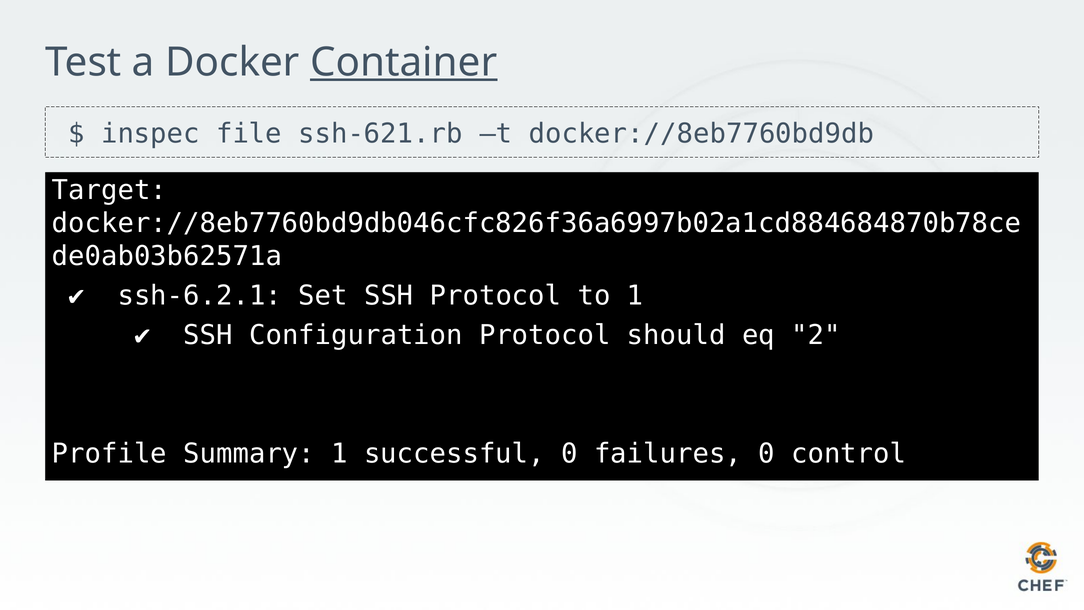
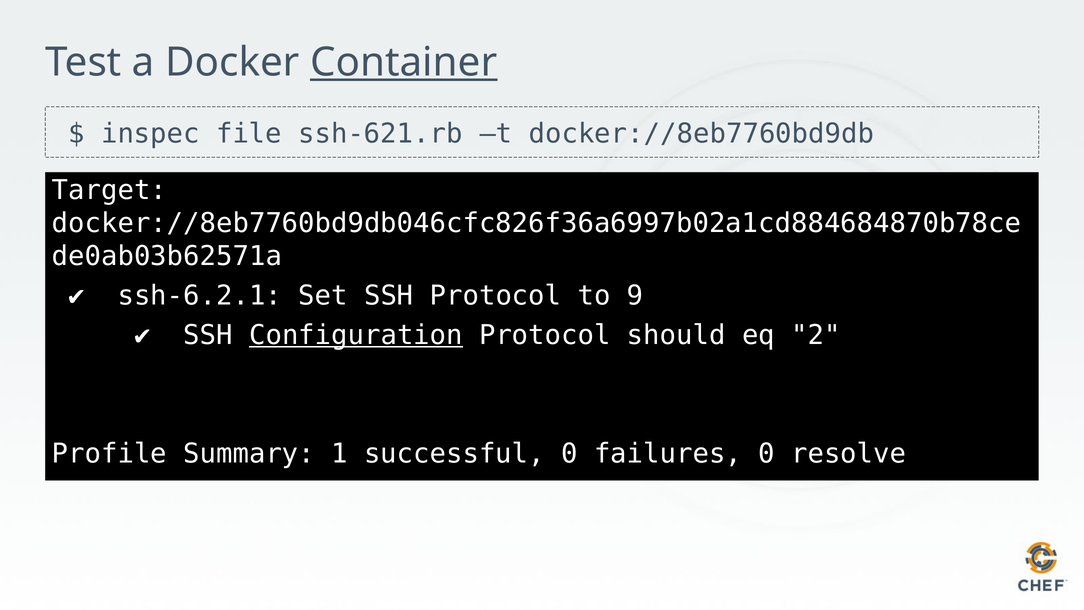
to 1: 1 -> 9 (635, 295)
Configuration underline: none -> present (356, 335)
control: control -> resolve (849, 454)
